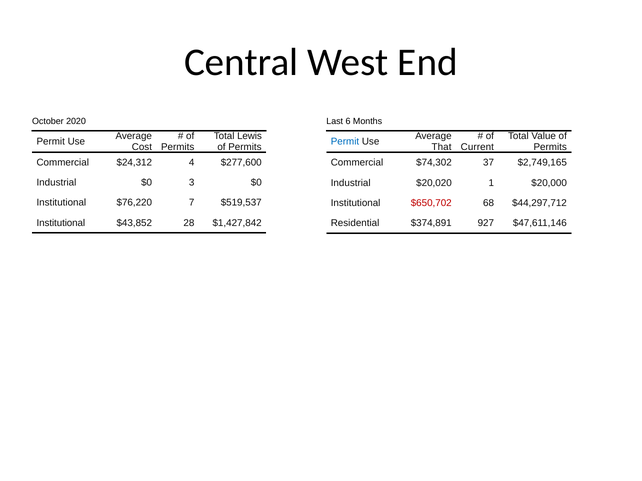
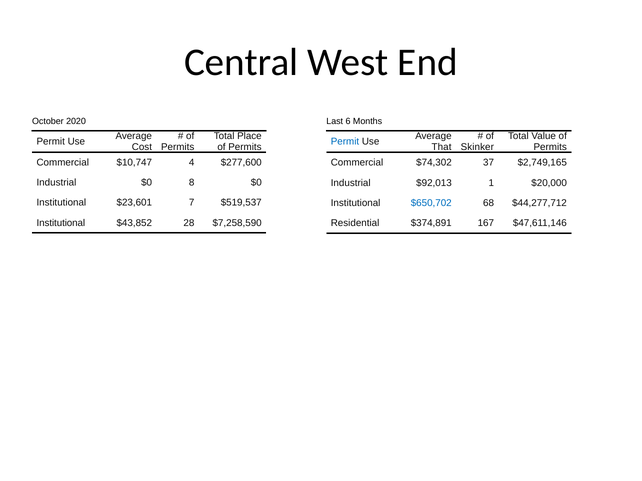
Lewis: Lewis -> Place (249, 136)
Current: Current -> Skinker (477, 147)
$24,312: $24,312 -> $10,747 (134, 163)
3: 3 -> 8 (192, 183)
$20,020: $20,020 -> $92,013 (434, 183)
$76,220: $76,220 -> $23,601 (134, 203)
$650,702 colour: red -> blue (431, 203)
$44,297,712: $44,297,712 -> $44,277,712 (540, 203)
$1,427,842: $1,427,842 -> $7,258,590 (237, 223)
927: 927 -> 167 (486, 223)
